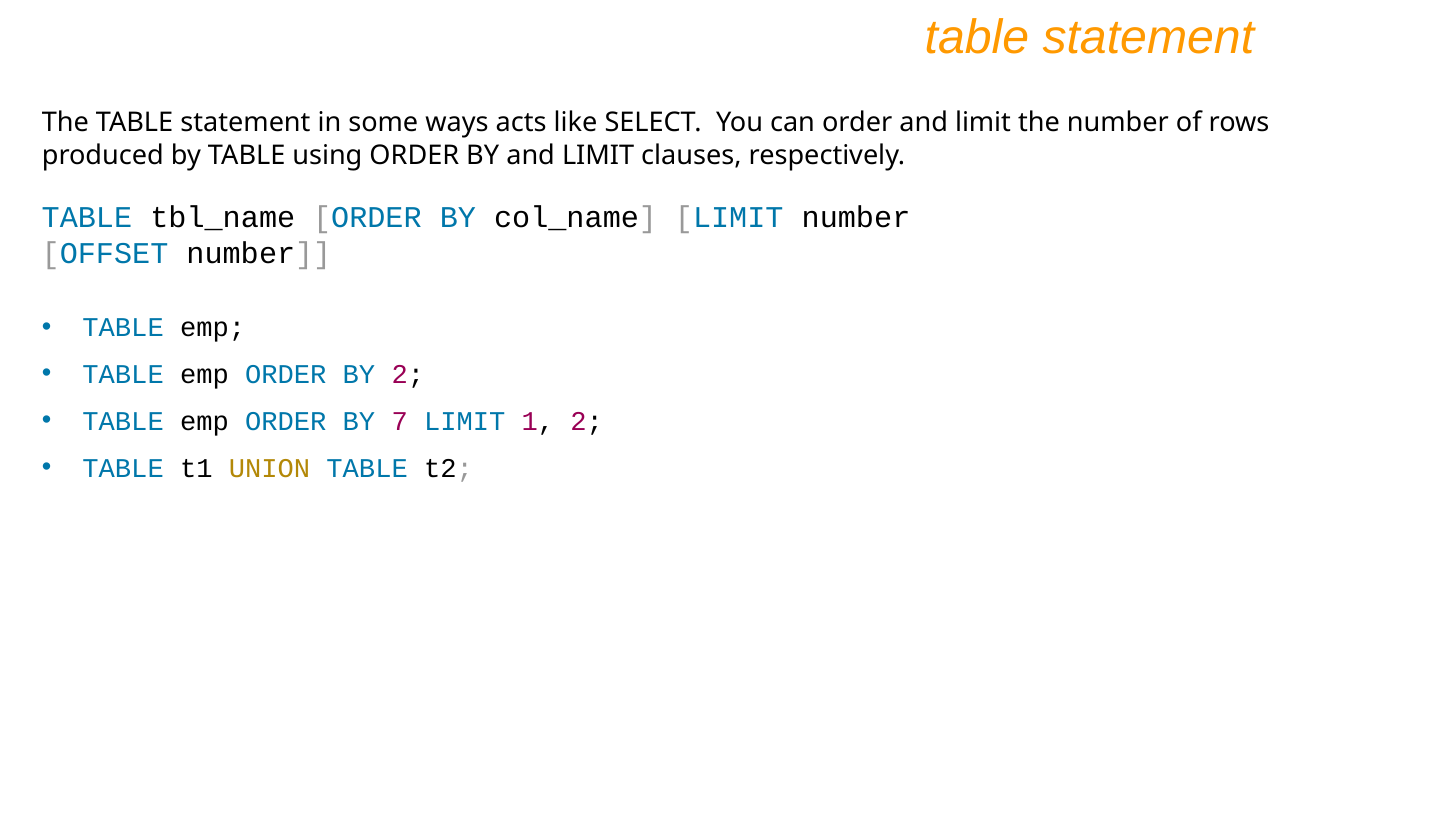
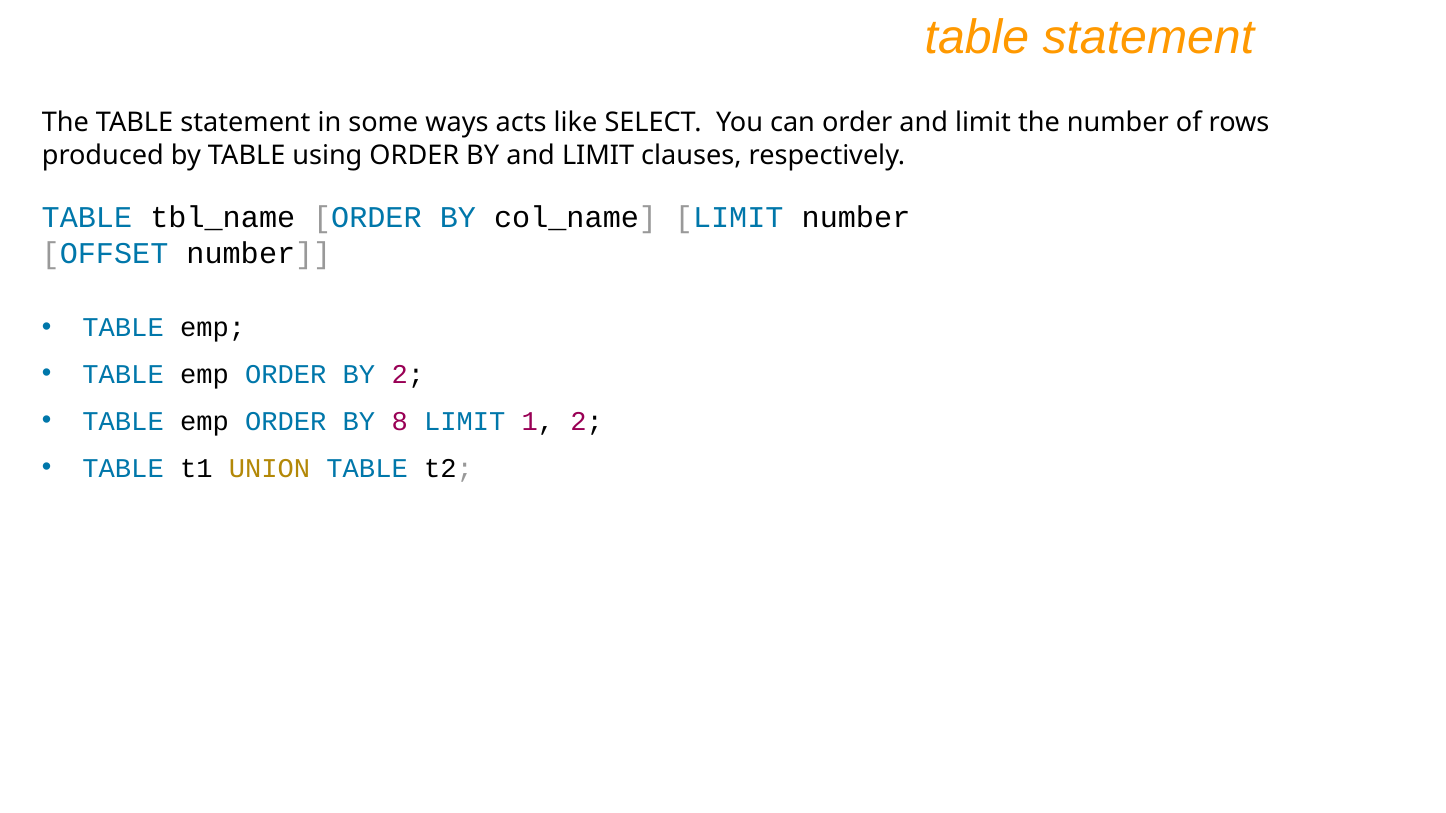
7: 7 -> 8 (400, 422)
